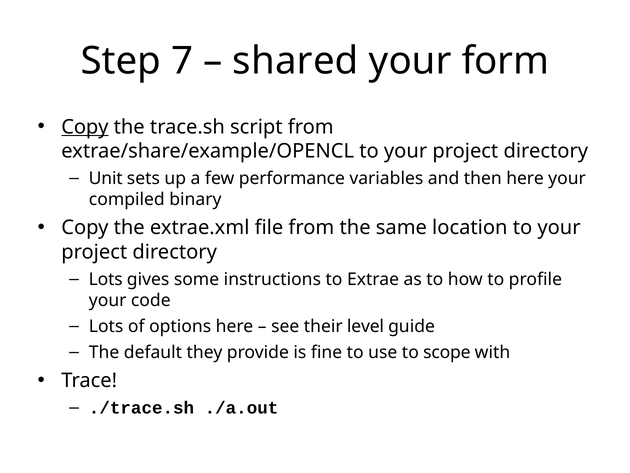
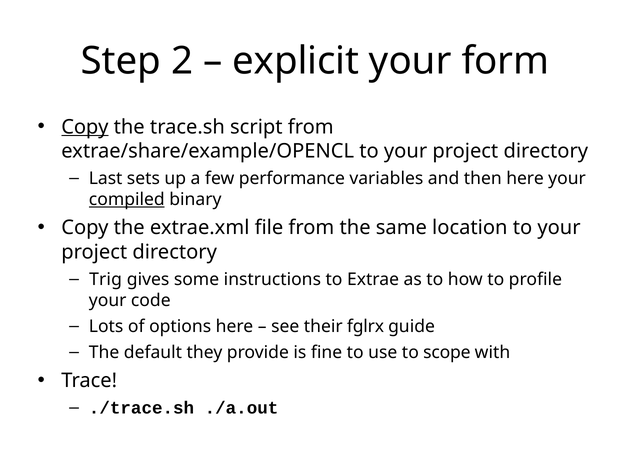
7: 7 -> 2 (182, 61)
shared: shared -> explicit (296, 61)
Unit: Unit -> Last (106, 178)
compiled underline: none -> present (127, 199)
Lots: Lots -> Trig (106, 279)
level: level -> fglrx (365, 326)
